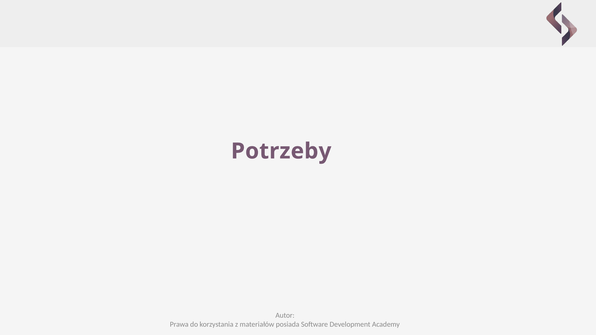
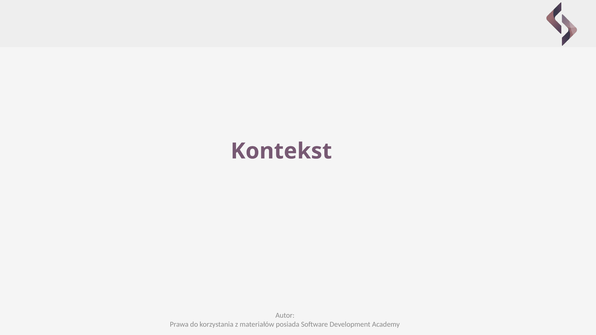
Potrzeby: Potrzeby -> Kontekst (281, 151)
